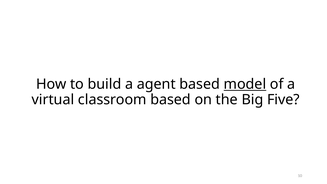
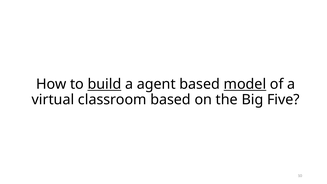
build underline: none -> present (104, 84)
